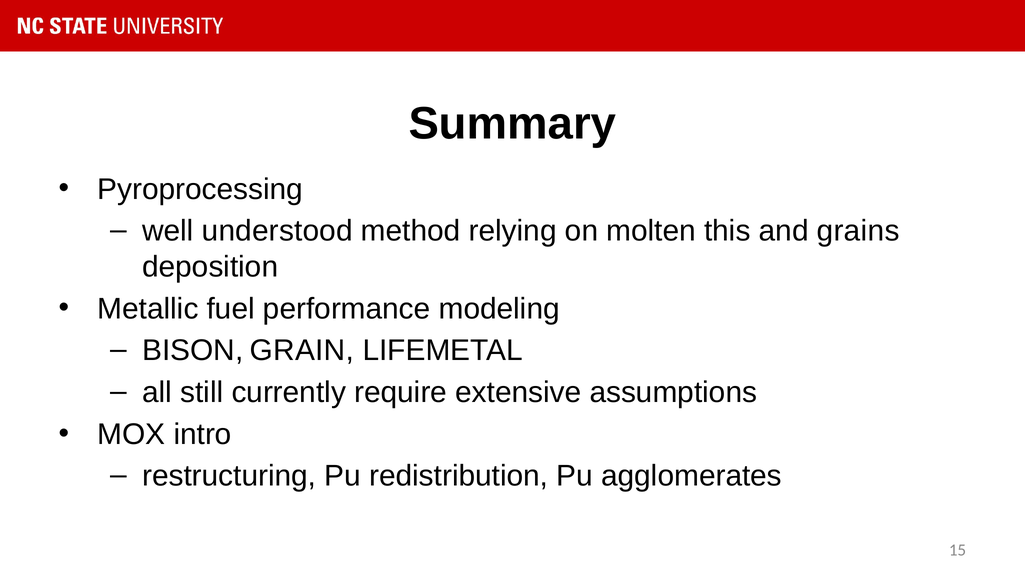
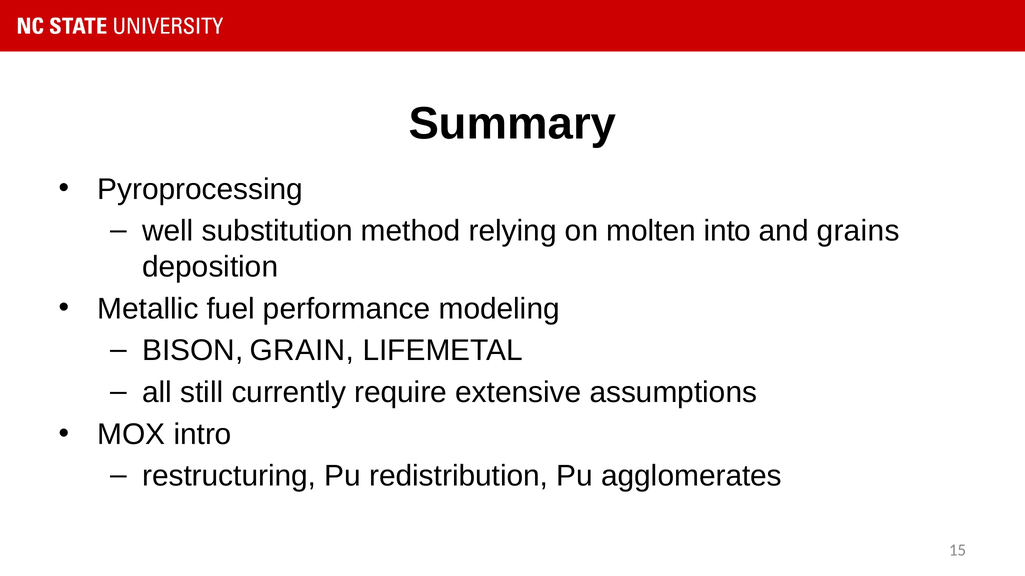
understood: understood -> substitution (277, 231)
this: this -> into (727, 231)
